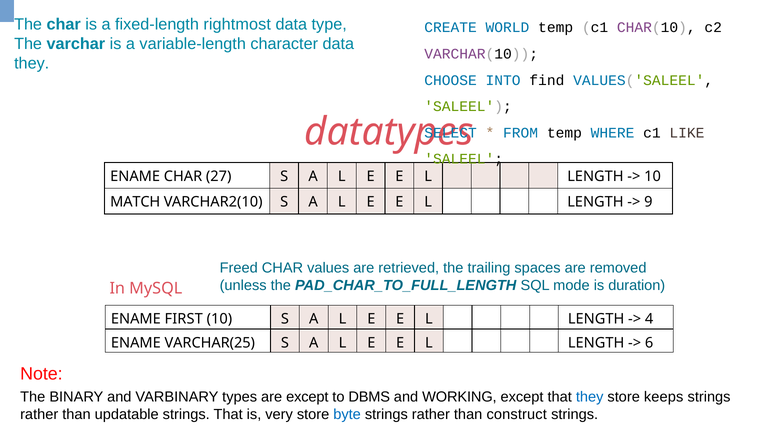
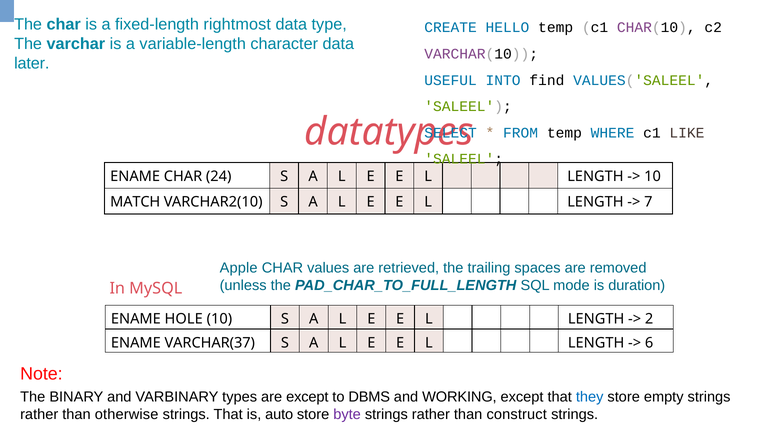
WORLD: WORLD -> HELLO (507, 28)
they: they -> later (32, 63)
CHOOSE: CHOOSE -> USEFUL (451, 80)
27: 27 -> 24 (219, 176)
9: 9 -> 7 (648, 202)
Freed: Freed -> Apple (239, 268)
FIRST: FIRST -> HOLE (184, 319)
4: 4 -> 2 (649, 319)
VARCHAR(25: VARCHAR(25 -> VARCHAR(37 (210, 342)
keeps: keeps -> empty (664, 397)
updatable: updatable -> otherwise (127, 414)
very: very -> auto (279, 414)
byte colour: blue -> purple (347, 414)
